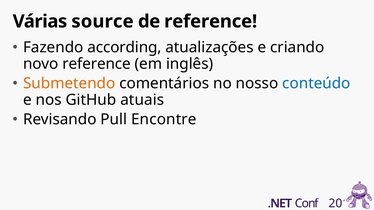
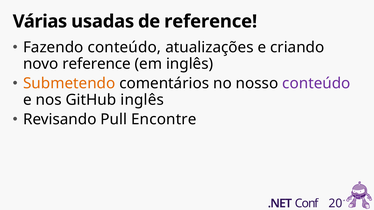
source: source -> usadas (103, 21)
Fazendo according: according -> conteúdo (124, 47)
conteúdo colour: blue -> purple (316, 83)
GitHub atuais: atuais -> inglês (142, 100)
